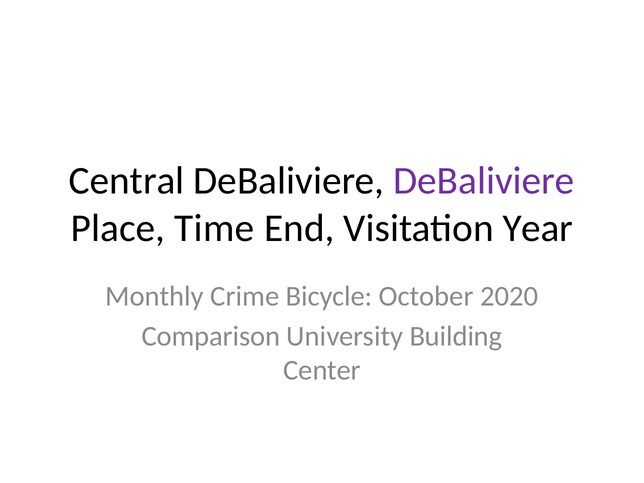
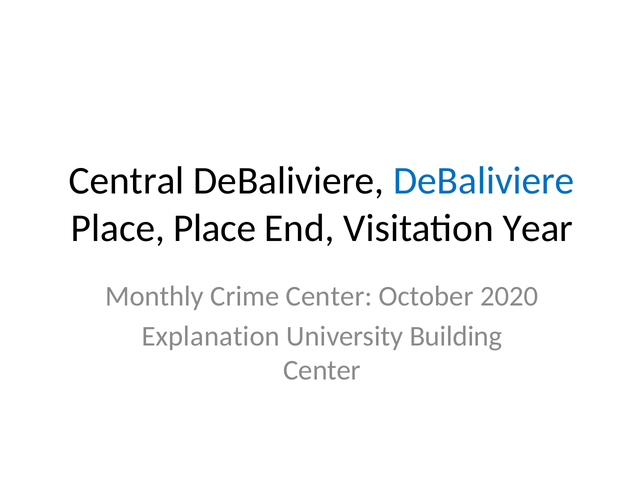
DeBaliviere colour: purple -> blue (484, 181)
Place Time: Time -> Place (215, 228)
Crime Bicycle: Bicycle -> Center (329, 296)
Comparison: Comparison -> Explanation (211, 336)
